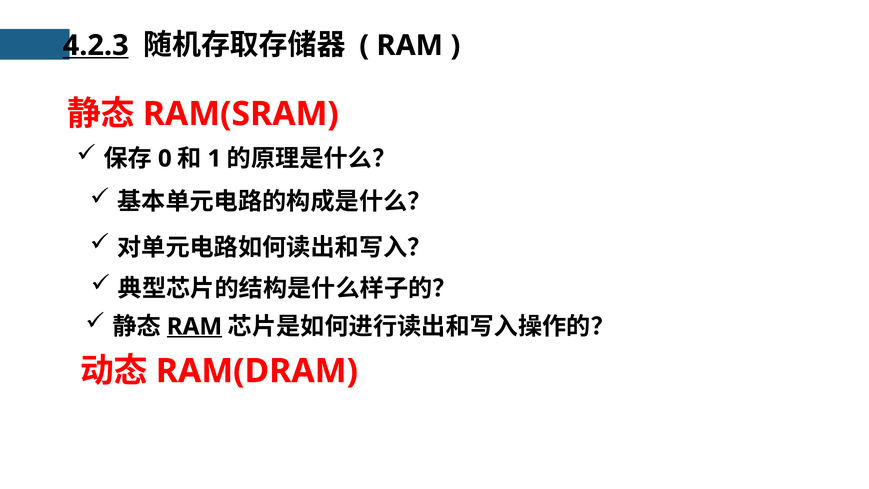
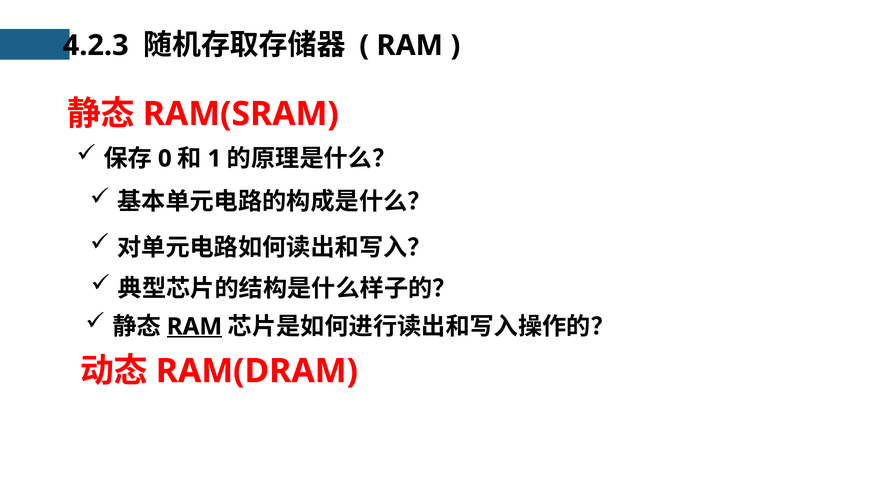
4.2.3 underline: present -> none (96, 45)
